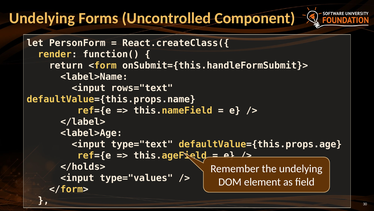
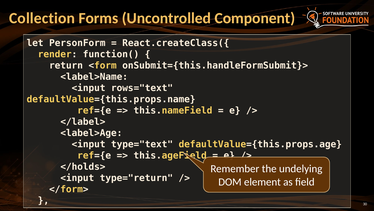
Undelying: Undelying -> Collection (42, 18)
type="values: type="values -> type="return (136, 178)
